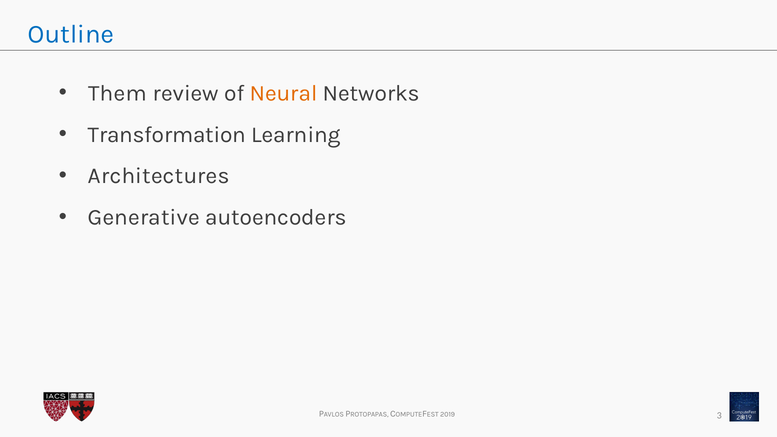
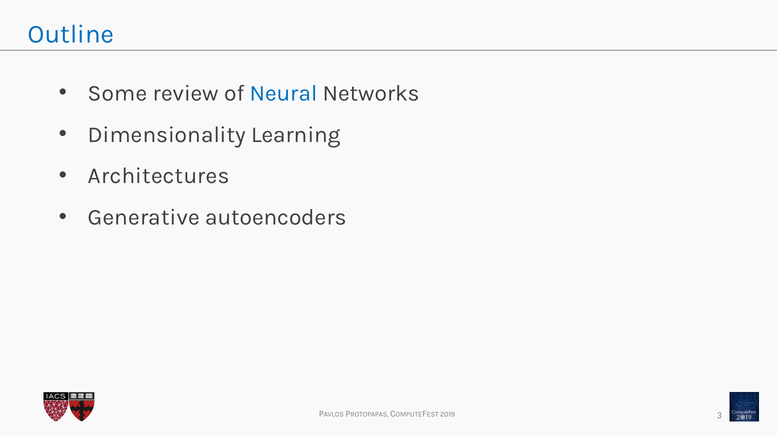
Them: Them -> Some (118, 93)
Neural colour: orange -> blue (283, 93)
Transformation: Transformation -> Dimensionality (167, 135)
